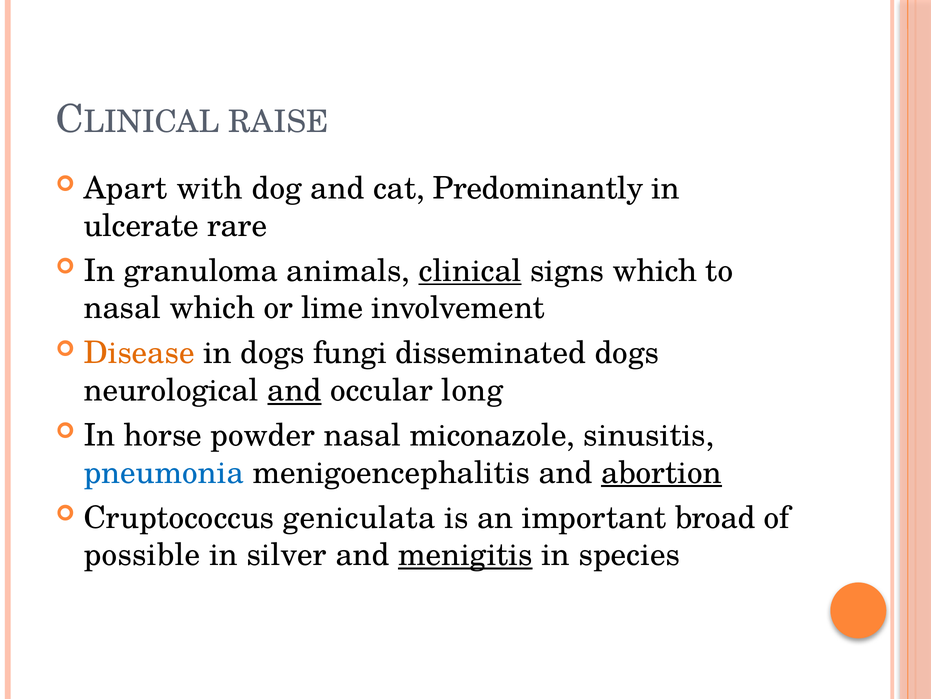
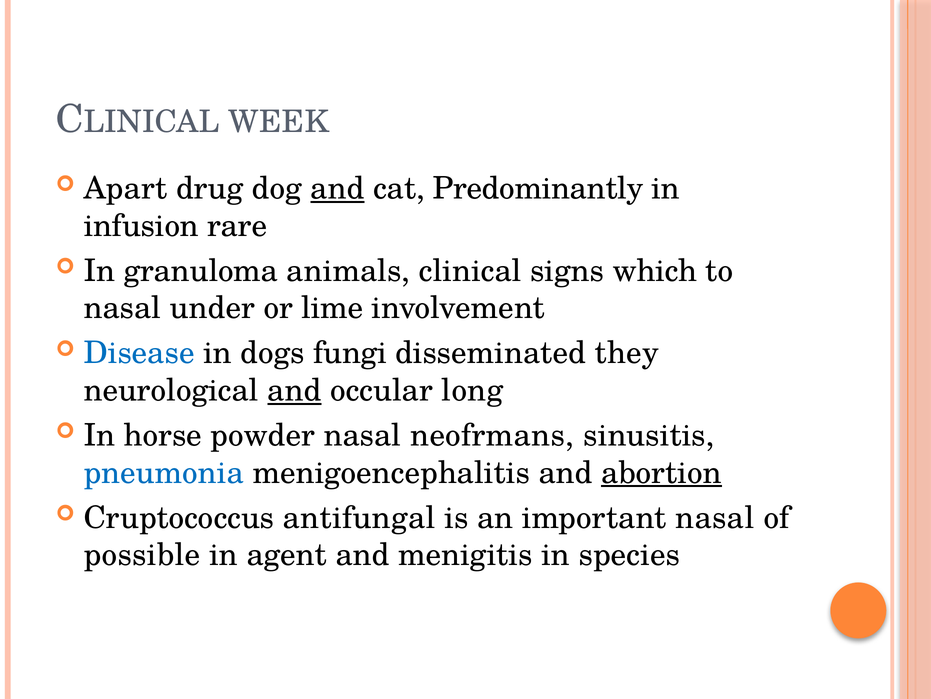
RAISE: RAISE -> WEEK (279, 122)
with: with -> drug (210, 188)
and underline: none -> present (338, 188)
ulcerate: ulcerate -> infusion (141, 226)
clinical underline: present -> none (470, 271)
nasal which: which -> under (212, 308)
Disease colour: orange -> blue (139, 353)
disseminated dogs: dogs -> they (627, 353)
miconazole: miconazole -> neofrmans (492, 435)
geniculata: geniculata -> antifungal (359, 517)
important broad: broad -> nasal (715, 517)
silver: silver -> agent (287, 555)
menigitis underline: present -> none (465, 555)
